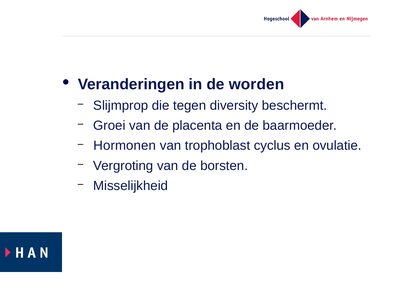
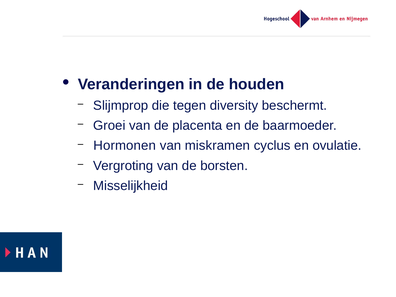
worden: worden -> houden (257, 84)
trophoblast: trophoblast -> miskramen (217, 146)
